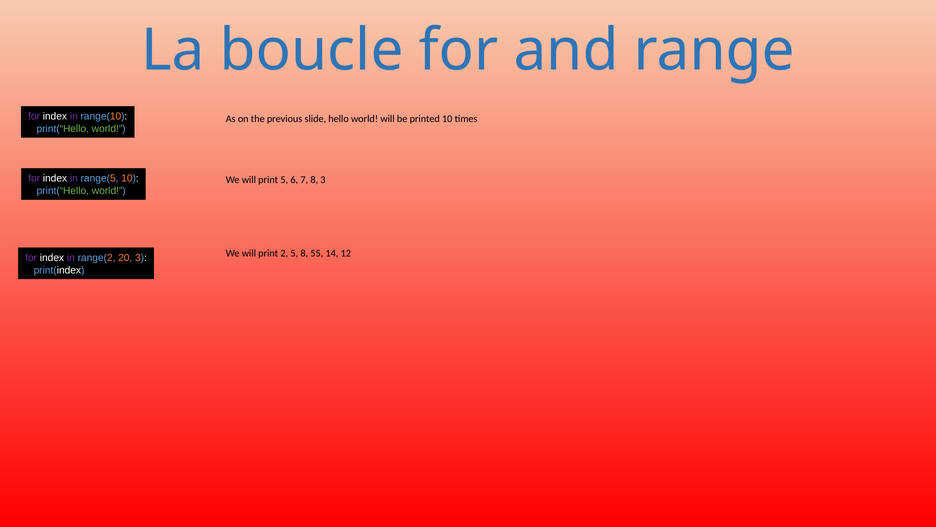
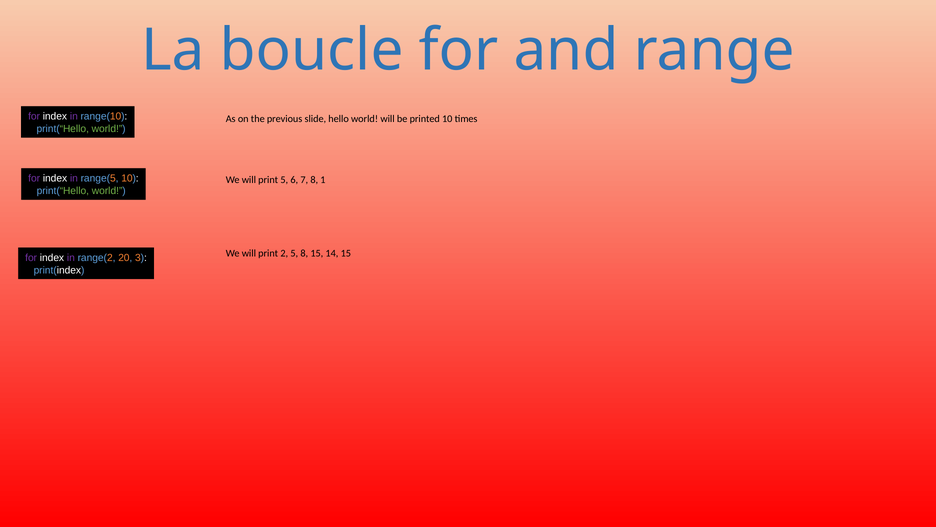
8 3: 3 -> 1 (323, 180)
8 55: 55 -> 15 (317, 253)
14 12: 12 -> 15 (346, 253)
